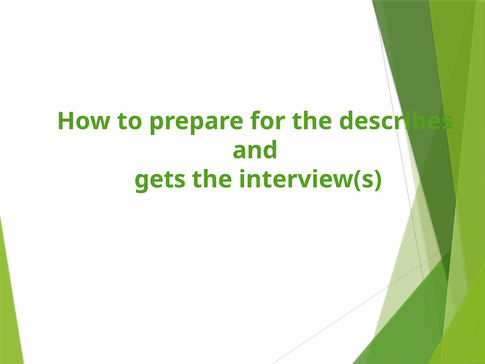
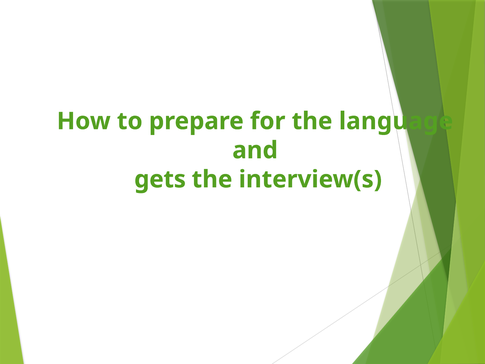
describes: describes -> language (396, 121)
